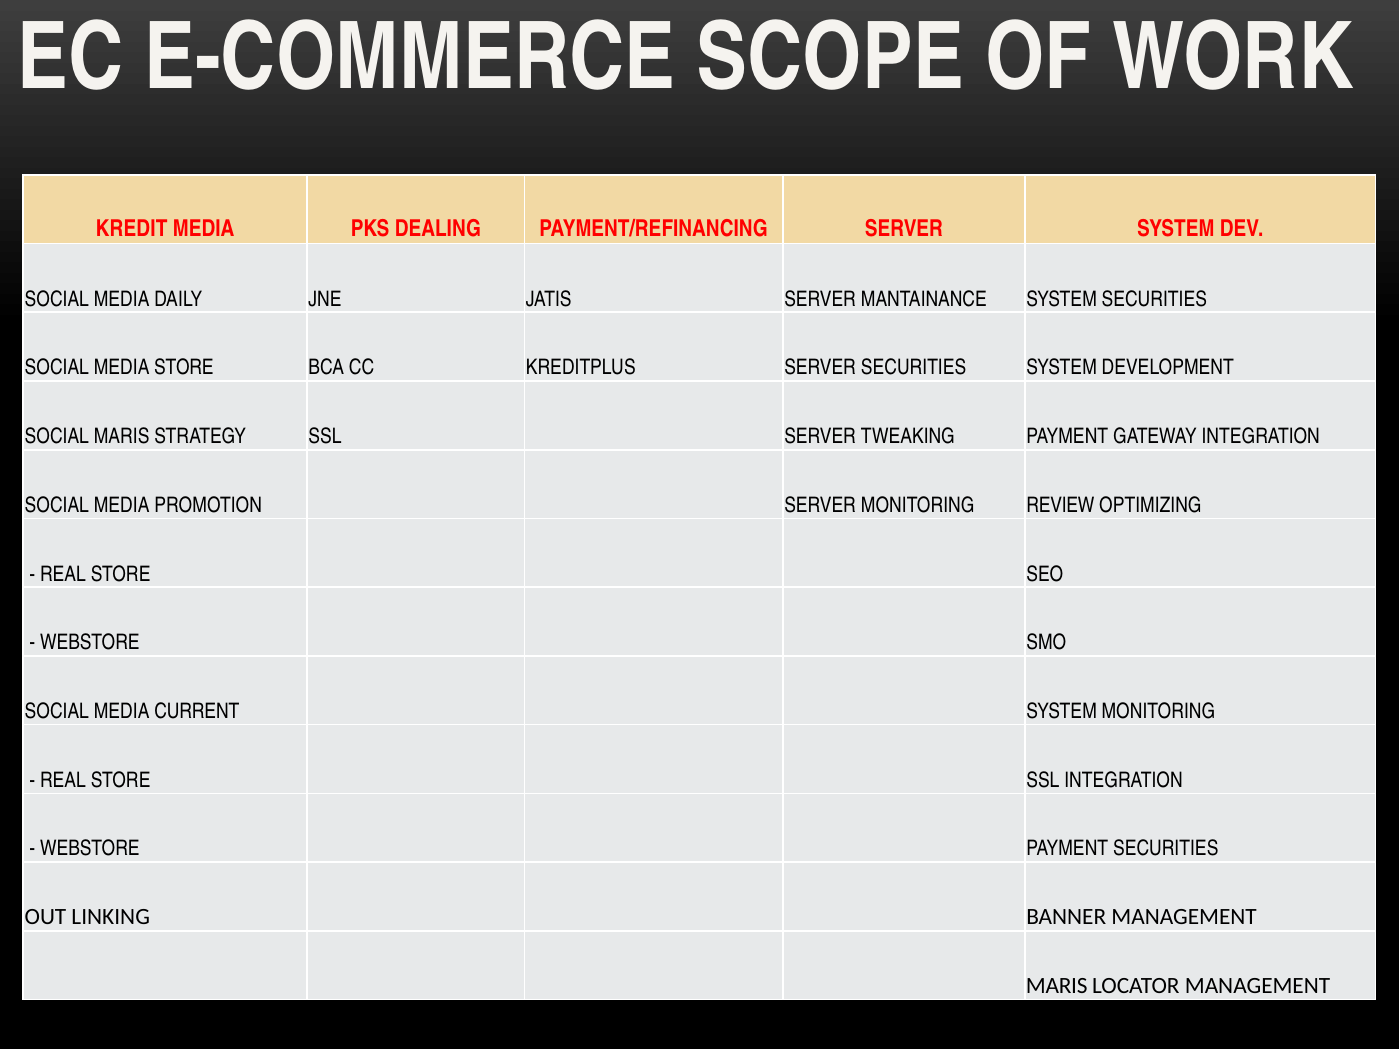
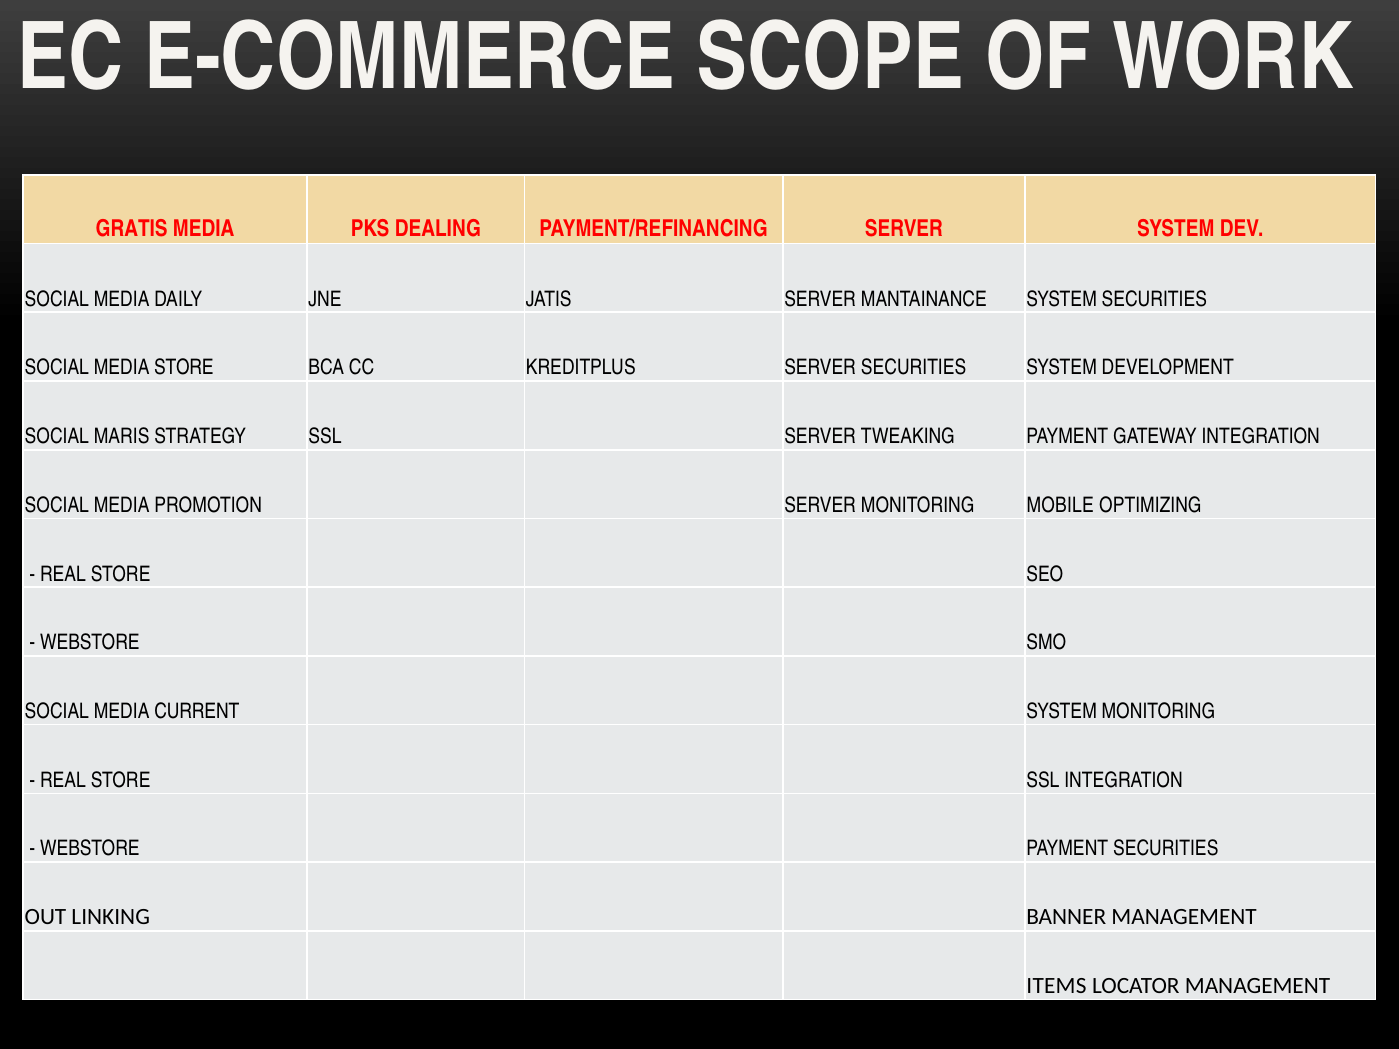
KREDIT: KREDIT -> GRATIS (132, 229)
REVIEW: REVIEW -> MOBILE (1060, 505)
MARIS: MARIS -> ITEMS (1056, 986)
